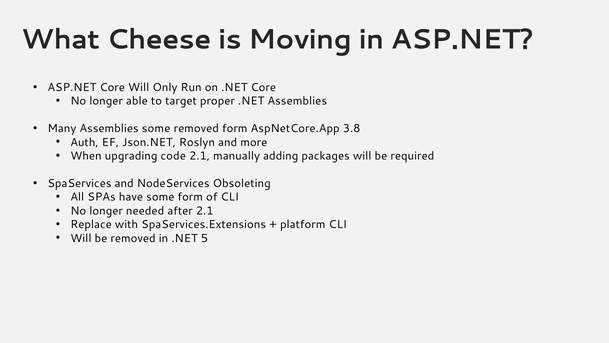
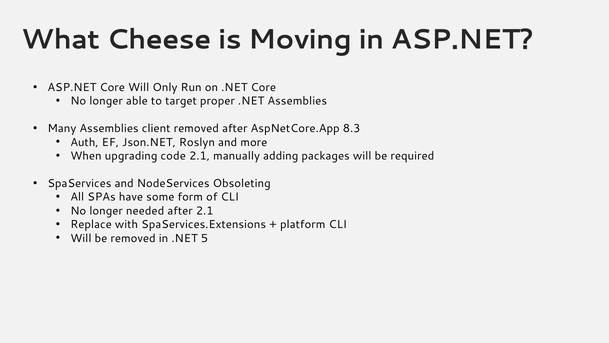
Assemblies some: some -> client (156, 128)
removed form: form -> after (235, 128)
3.8: 3.8 -> 8.3 (352, 128)
